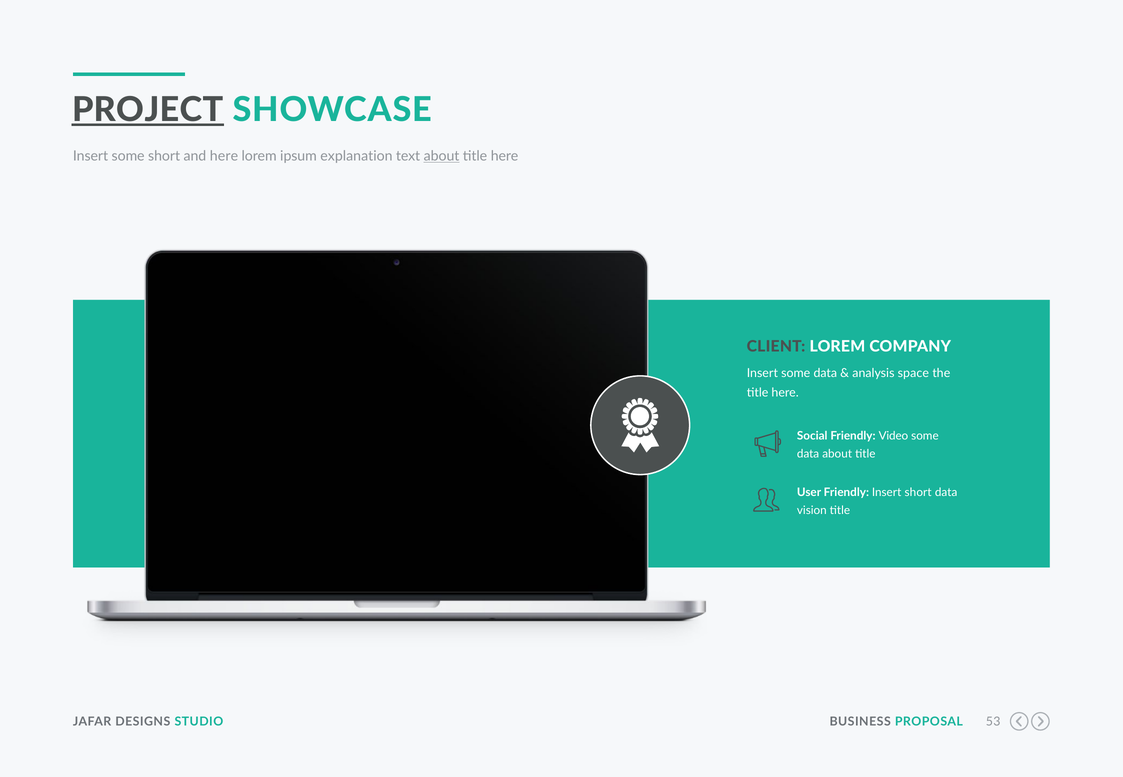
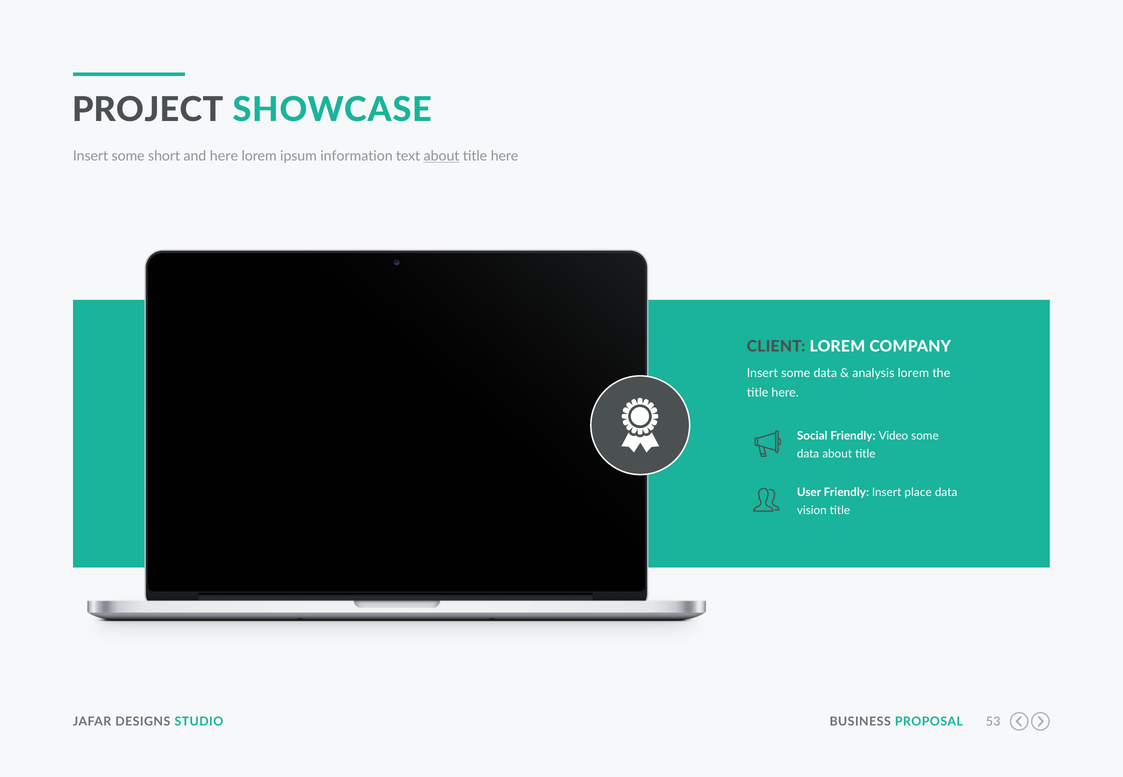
PROJECT underline: present -> none (148, 110)
explanation: explanation -> information (356, 156)
analysis space: space -> lorem (913, 374)
Insert short: short -> place (918, 493)
